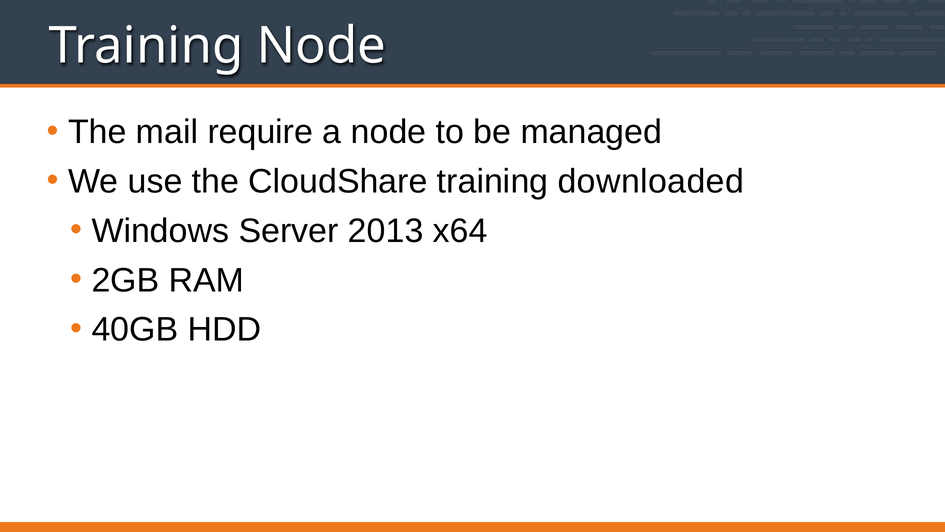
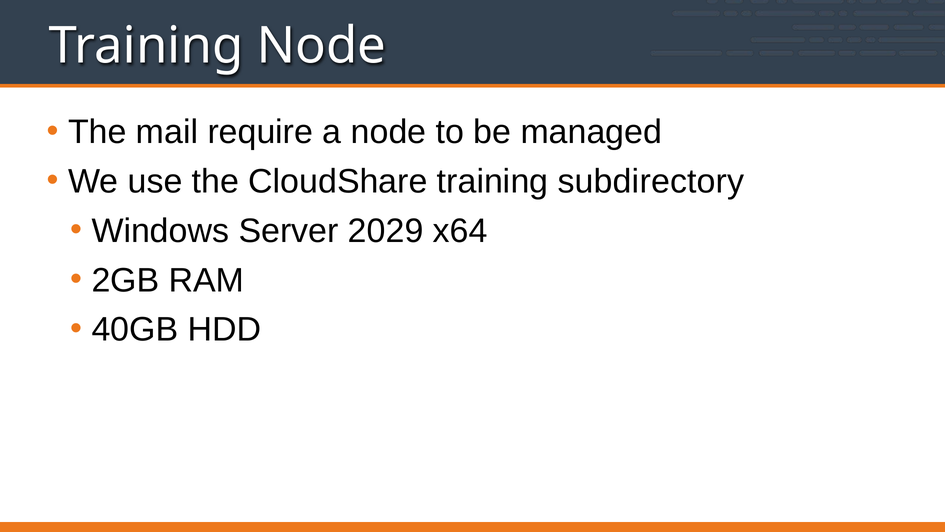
downloaded: downloaded -> subdirectory (651, 181)
2013: 2013 -> 2029 (386, 231)
